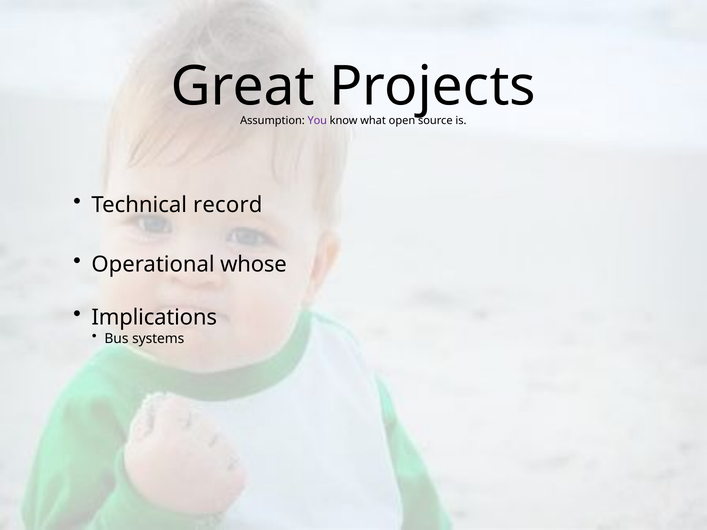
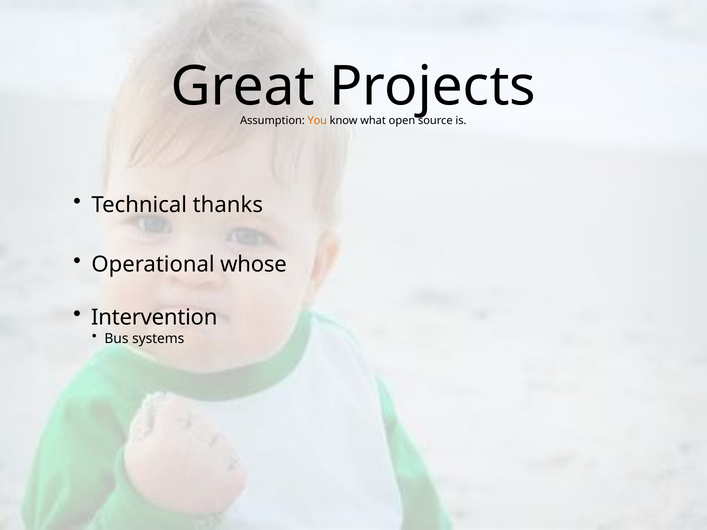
You colour: purple -> orange (317, 121)
record: record -> thanks (228, 205)
Implications: Implications -> Intervention (154, 318)
